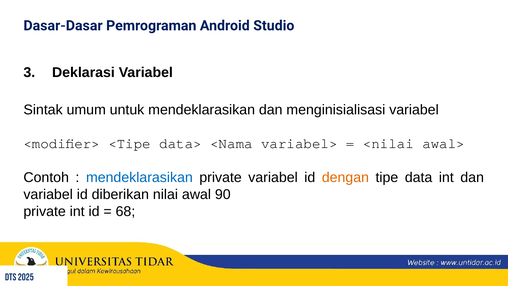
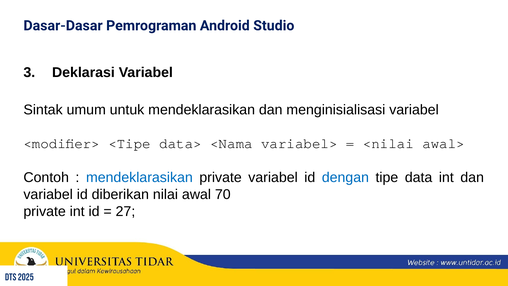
dengan colour: orange -> blue (345, 177)
90: 90 -> 70 (223, 194)
68: 68 -> 27 (125, 211)
